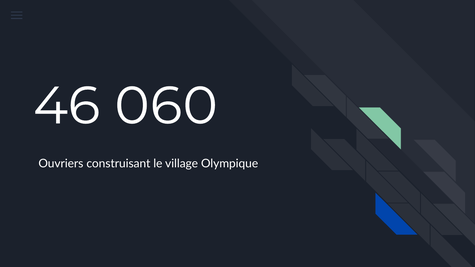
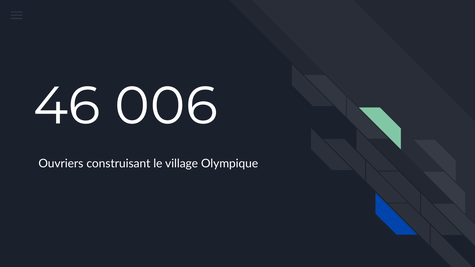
060: 060 -> 006 (166, 106)
